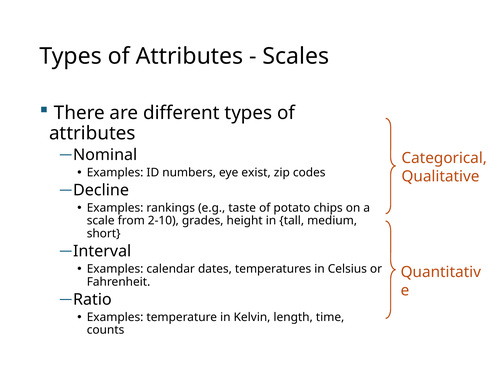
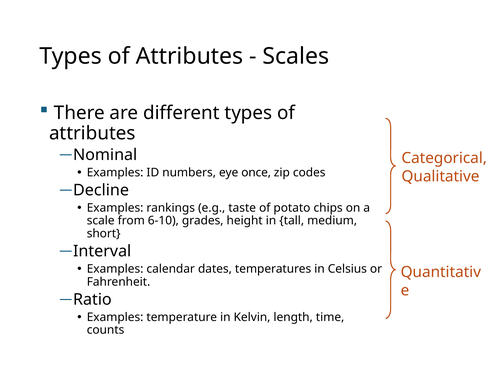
exist: exist -> once (256, 173)
2-10: 2-10 -> 6-10 (163, 221)
